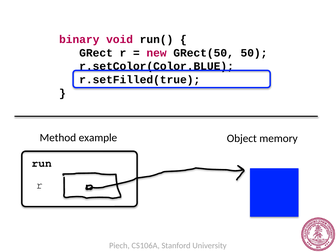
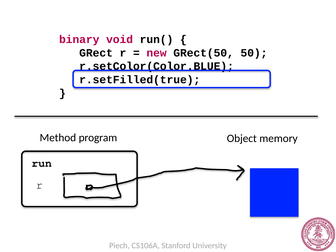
example: example -> program (98, 138)
